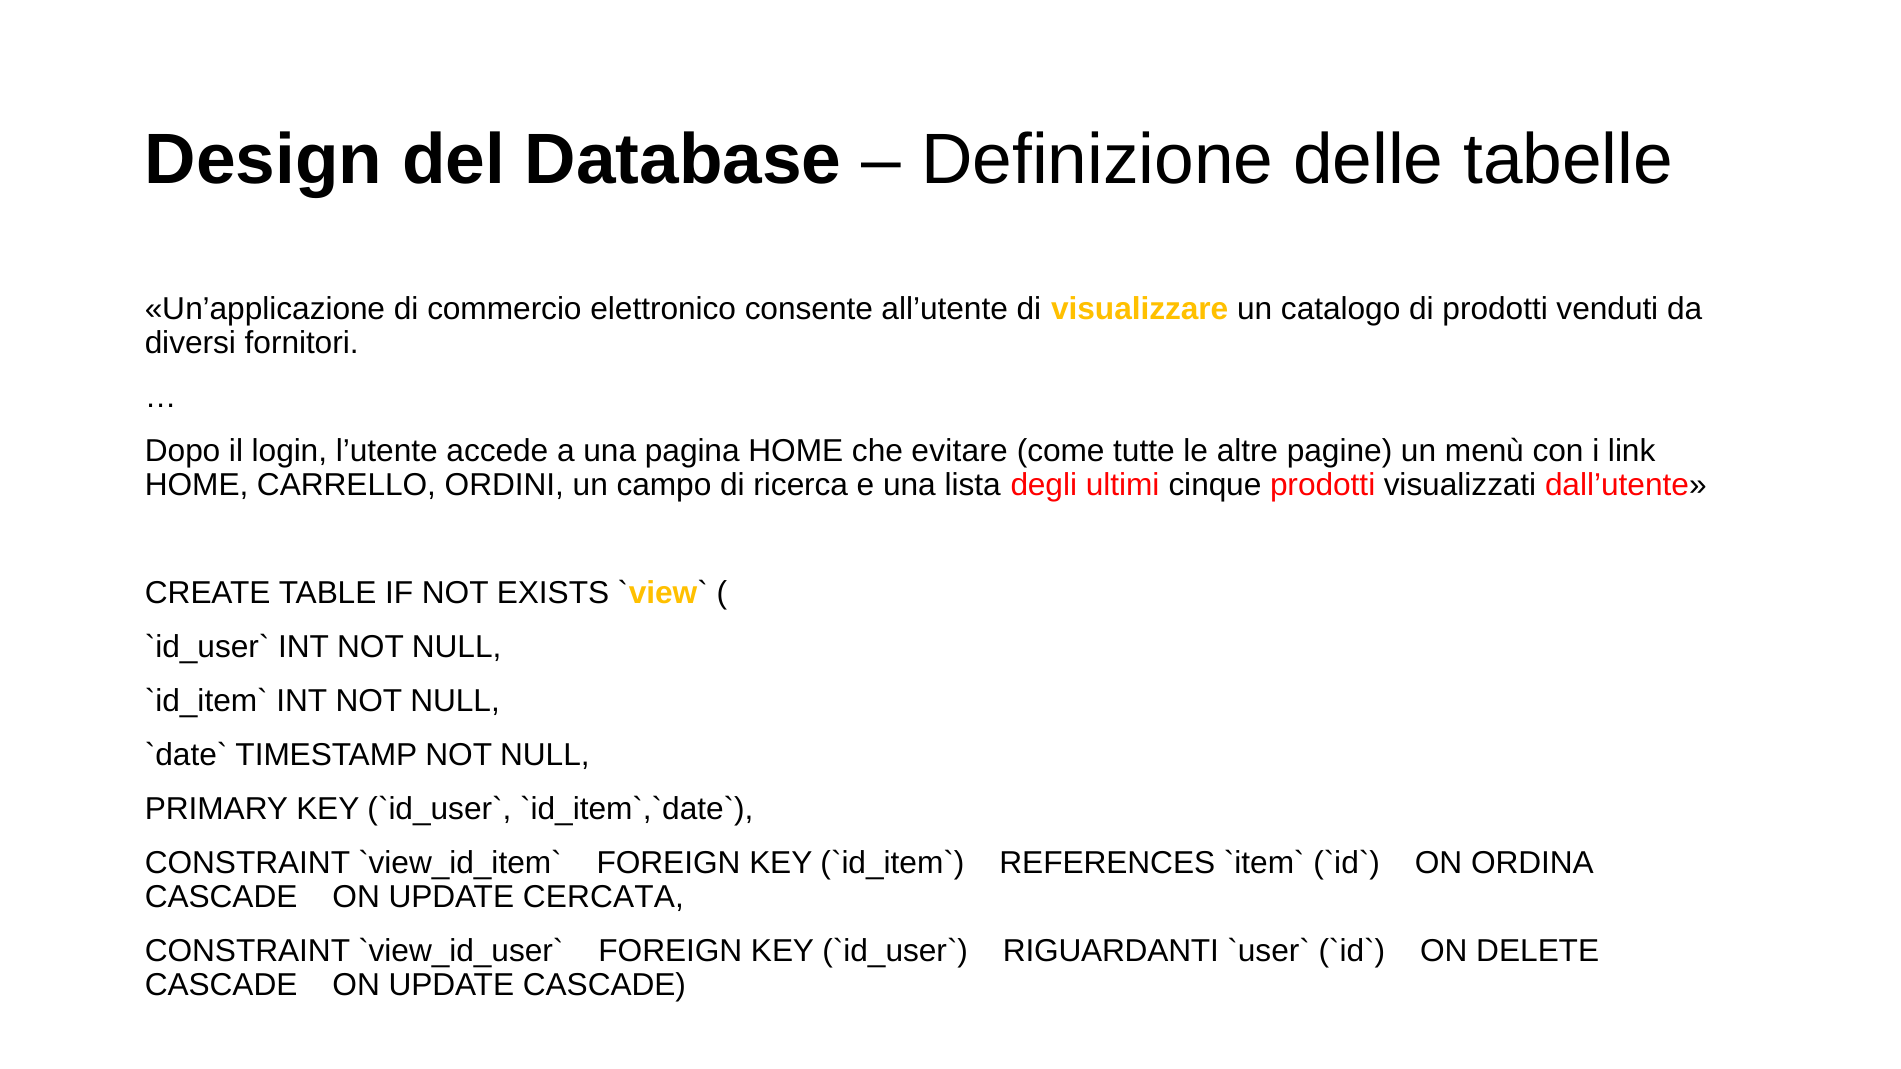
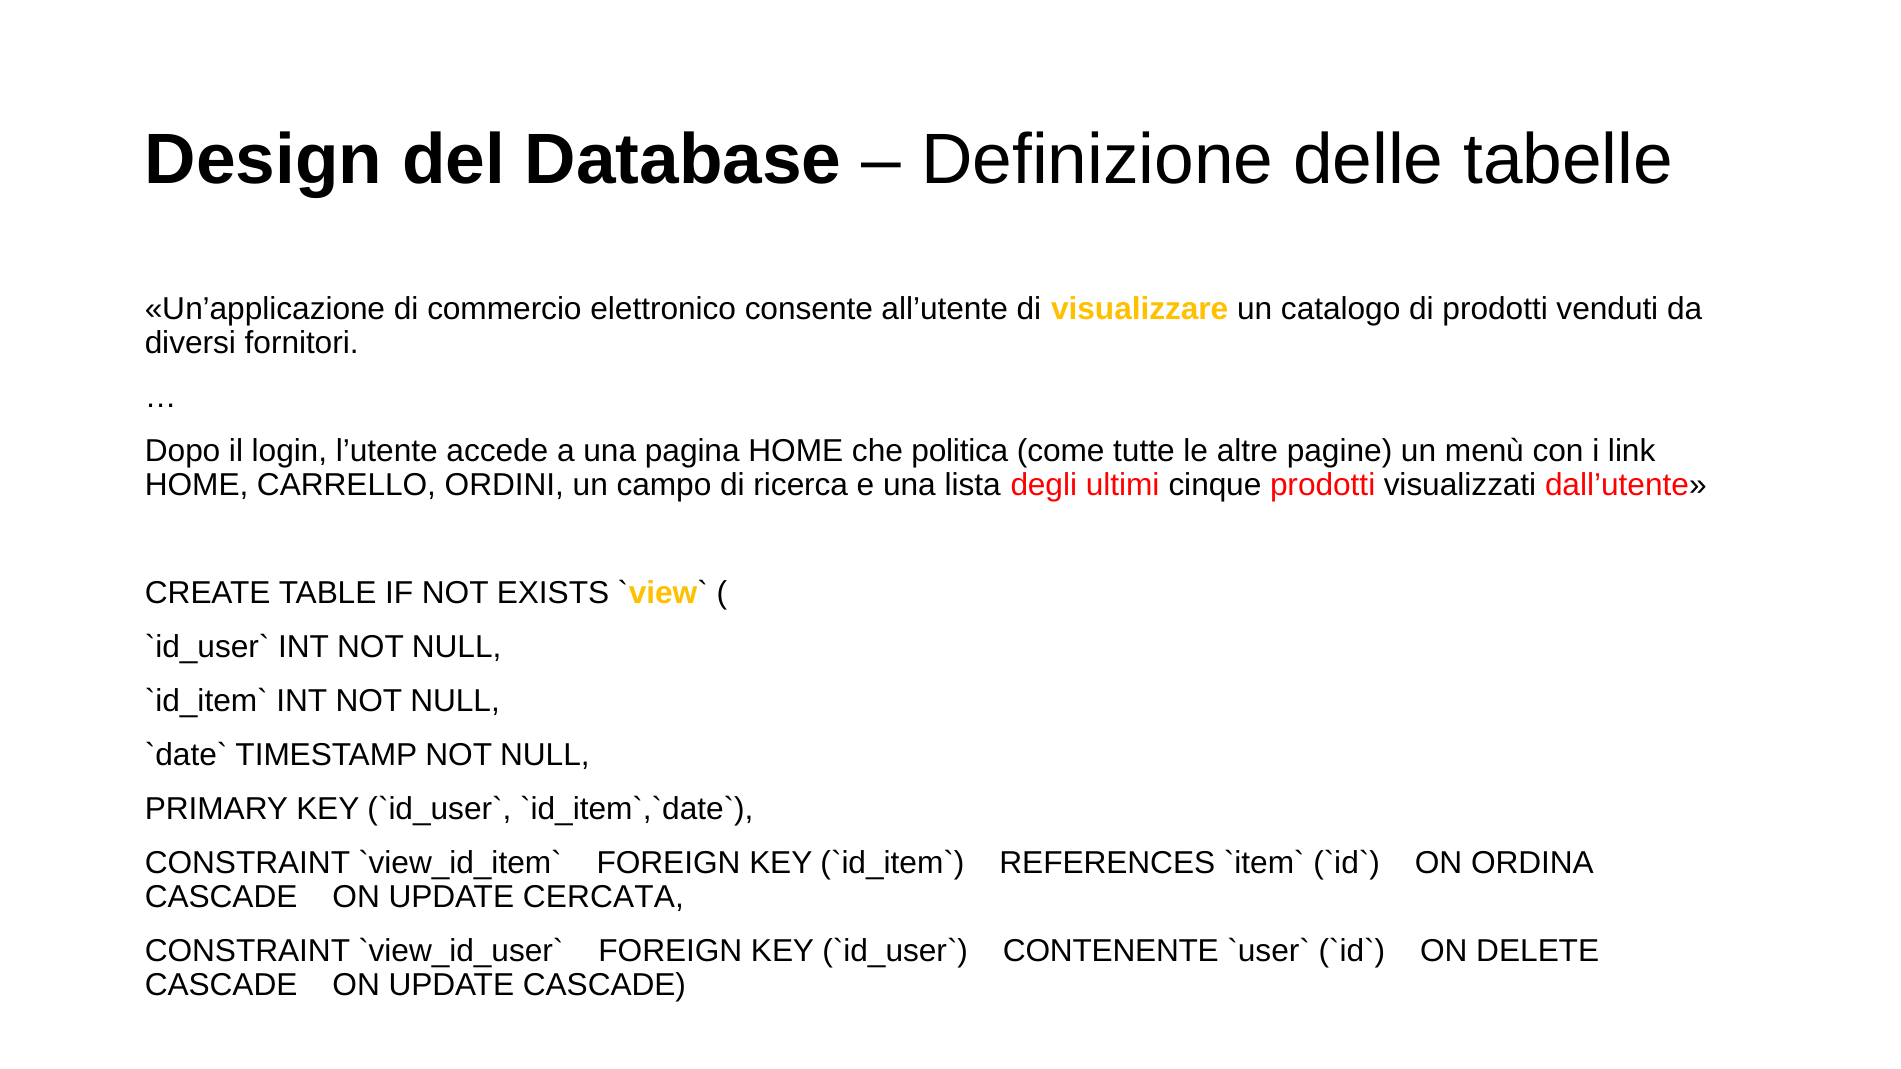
evitare: evitare -> politica (960, 451)
RIGUARDANTI: RIGUARDANTI -> CONTENENTE (1111, 951)
